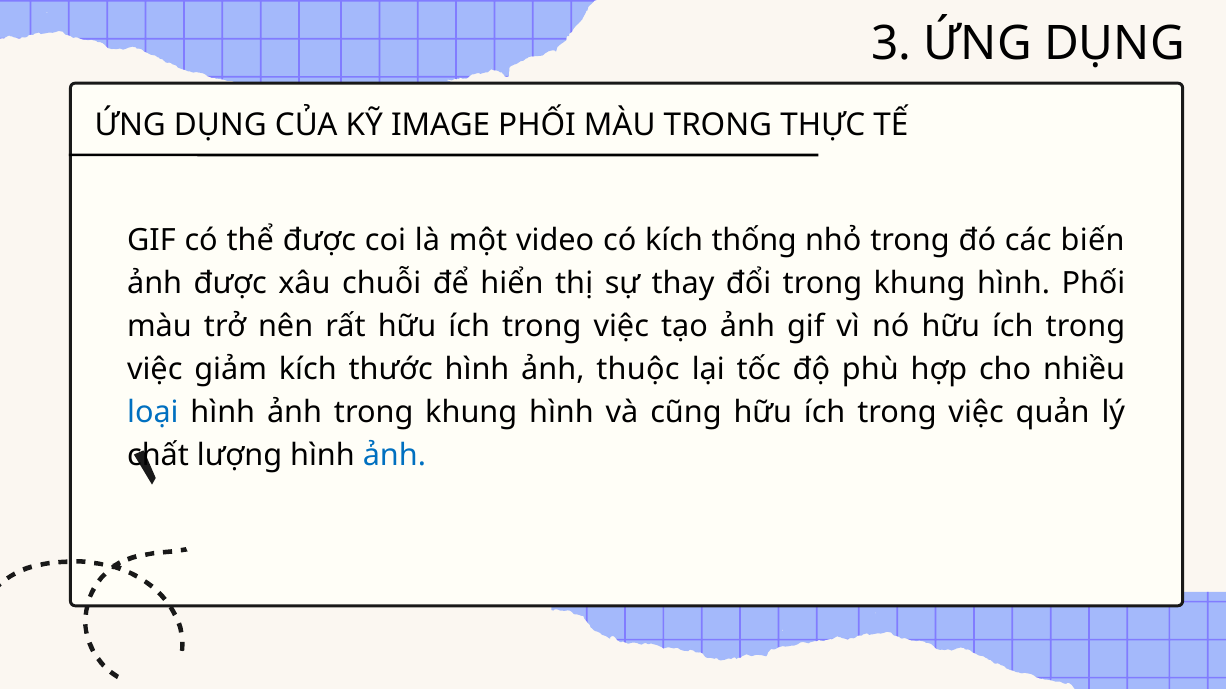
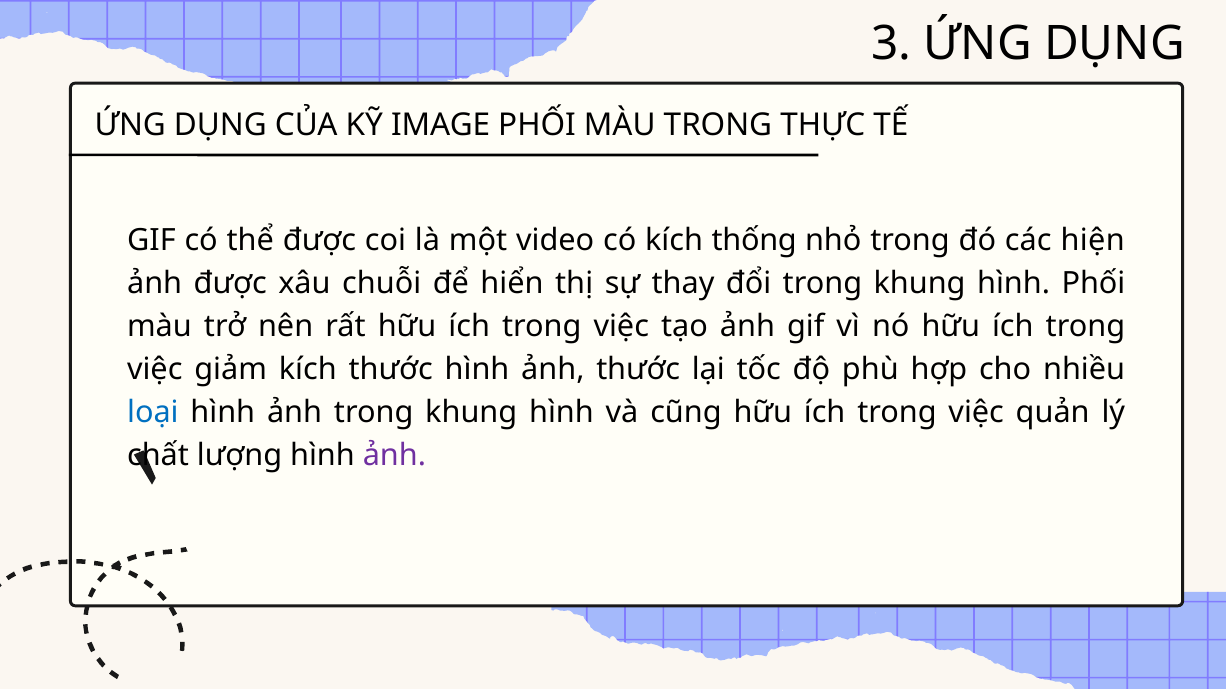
biến: biến -> hiện (1093, 241)
ảnh thuộc: thuộc -> thước (638, 370)
ảnh colour: blue -> purple (394, 456)
